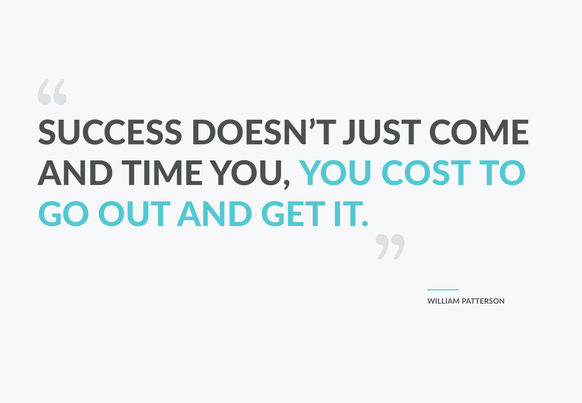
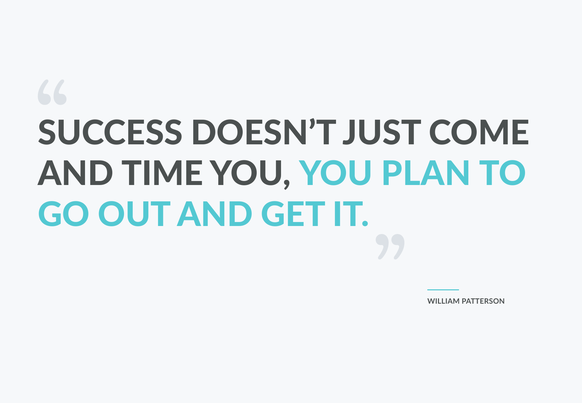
COST: COST -> PLAN (426, 174)
